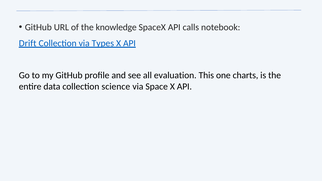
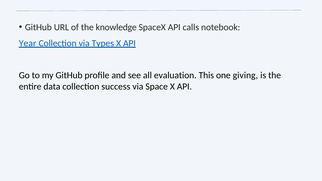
Drift: Drift -> Year (28, 43)
charts: charts -> giving (245, 75)
science: science -> success (116, 87)
